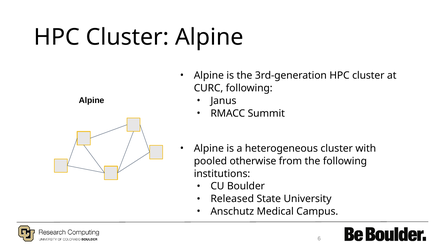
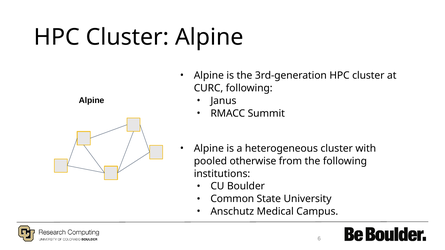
Released: Released -> Common (232, 199)
